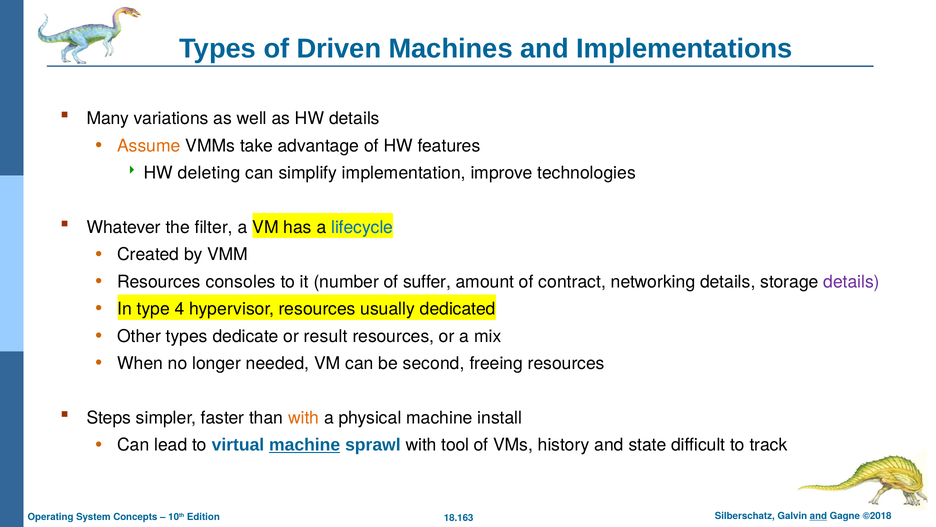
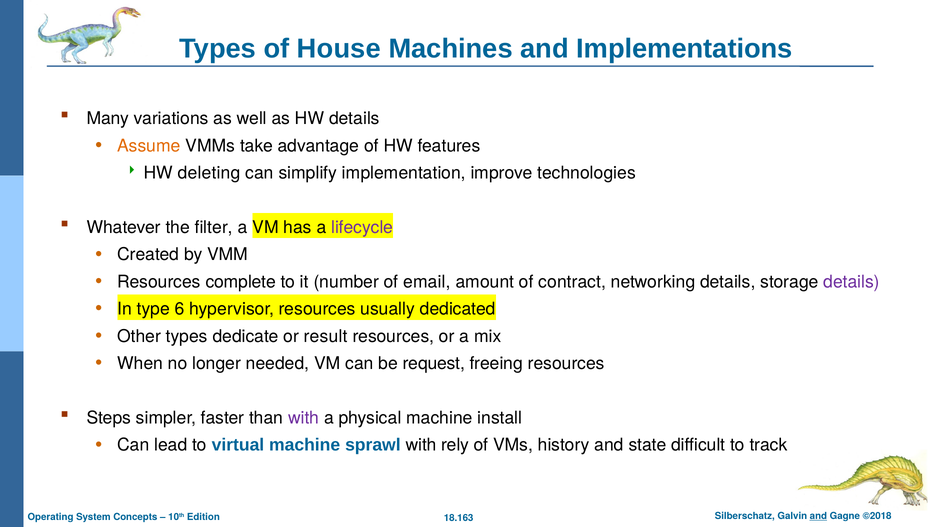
Driven: Driven -> House (339, 49)
lifecycle colour: blue -> purple (362, 227)
consoles: consoles -> complete (241, 282)
suffer: suffer -> email (427, 282)
4: 4 -> 6 (180, 309)
second: second -> request (434, 363)
with colour: orange -> purple (304, 418)
machine underline: present -> none (305, 445)
tool: tool -> rely (455, 445)
